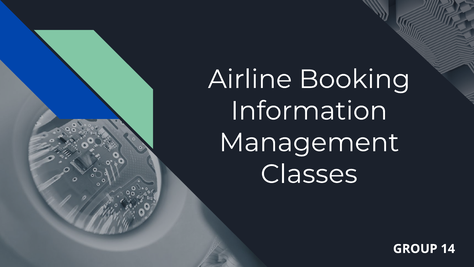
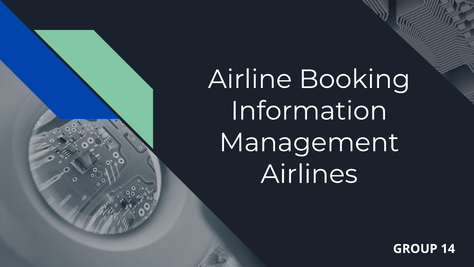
Classes: Classes -> Airlines (309, 174)
